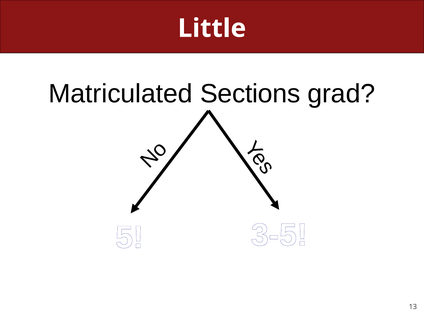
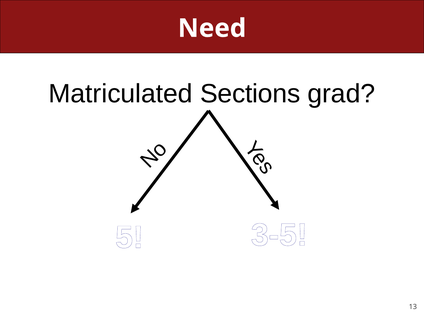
Little: Little -> Need (212, 28)
